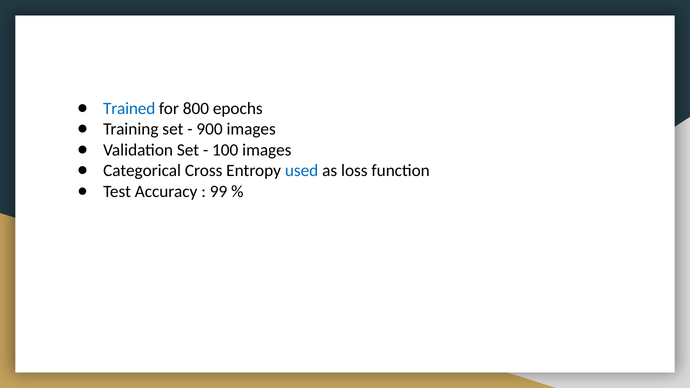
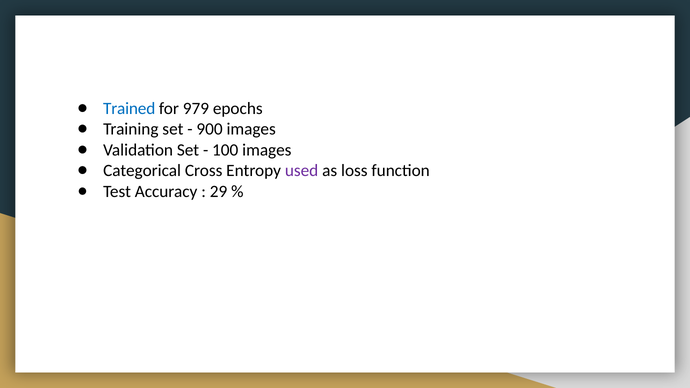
800: 800 -> 979 (196, 109)
used colour: blue -> purple (302, 171)
99: 99 -> 29 (219, 191)
